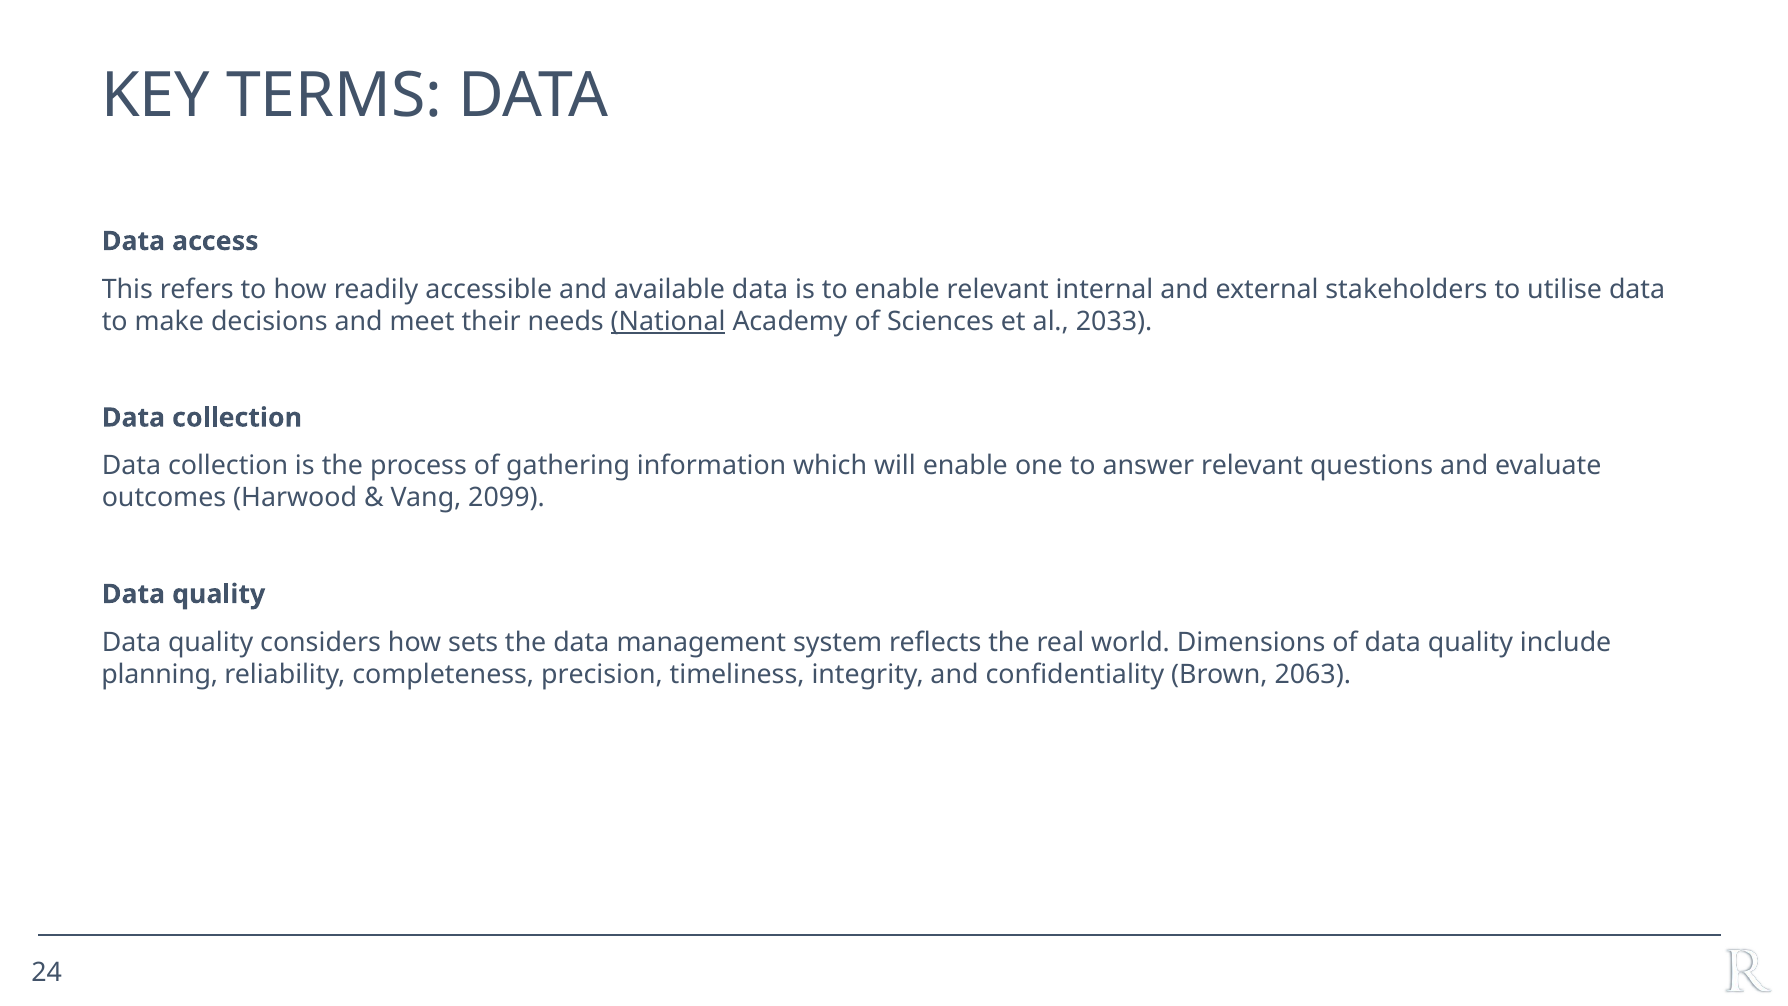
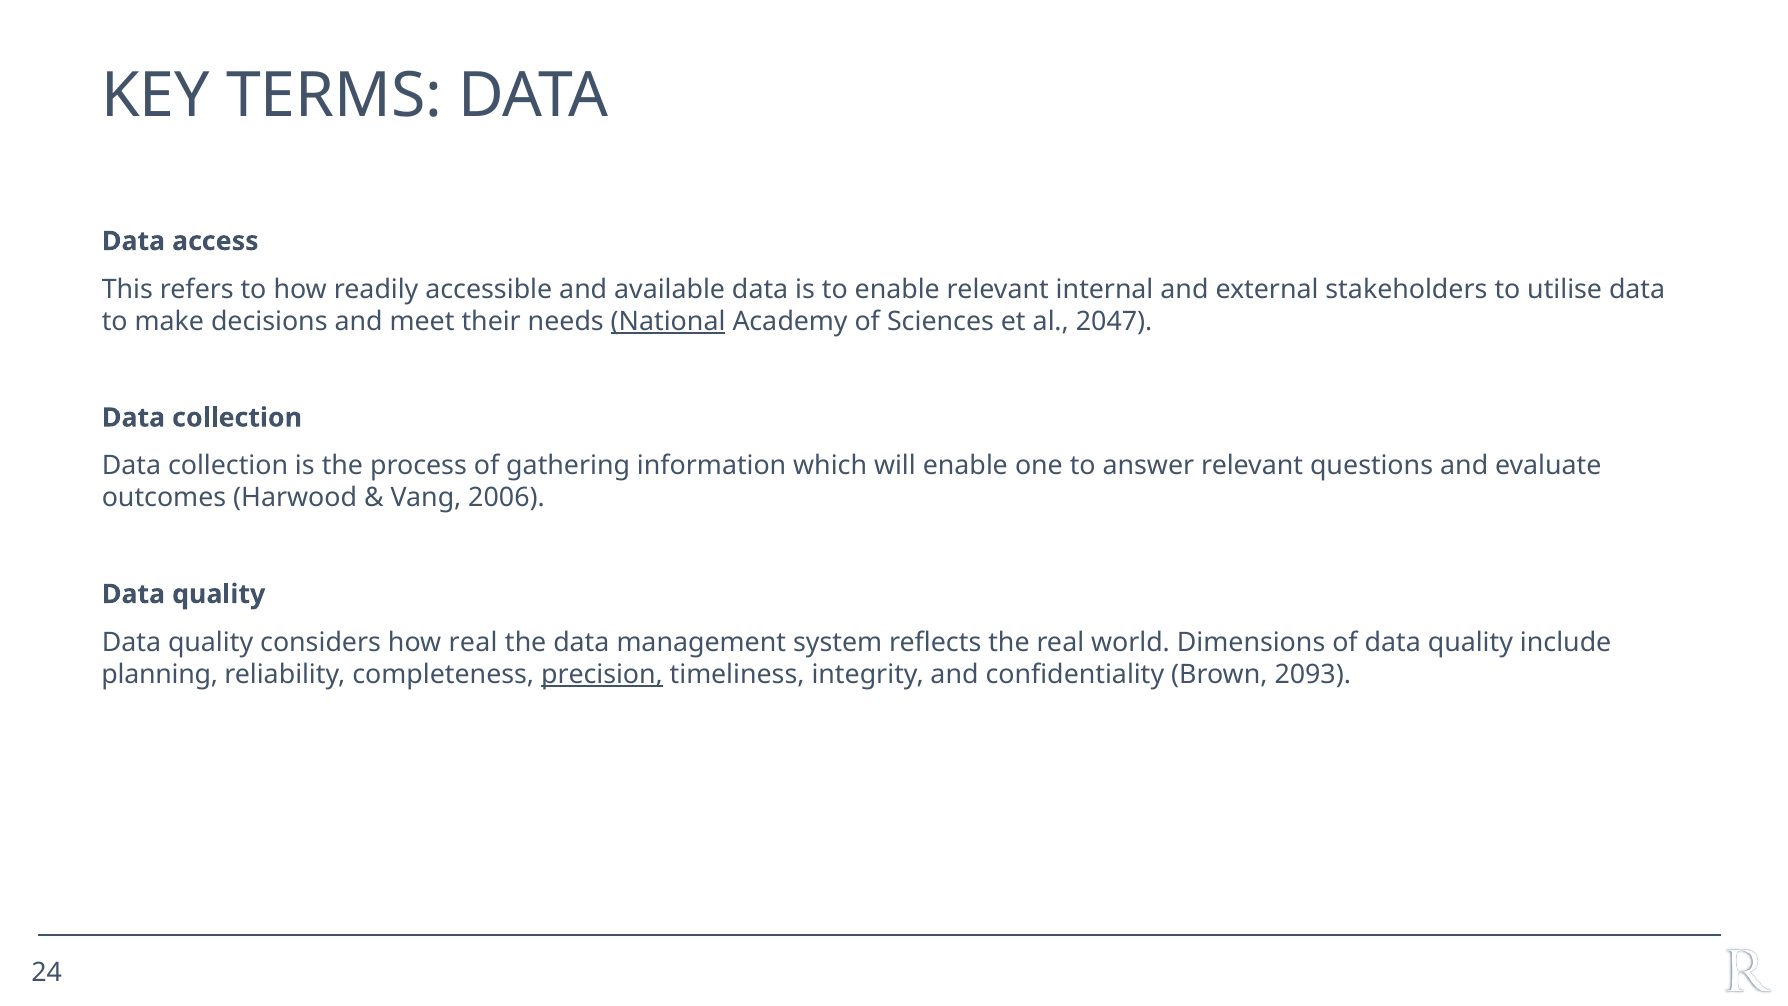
2033: 2033 -> 2047 (1114, 321)
2099: 2099 -> 2006 (507, 498)
how sets: sets -> real (473, 642)
precision underline: none -> present (602, 674)
2063: 2063 -> 2093 (1313, 674)
